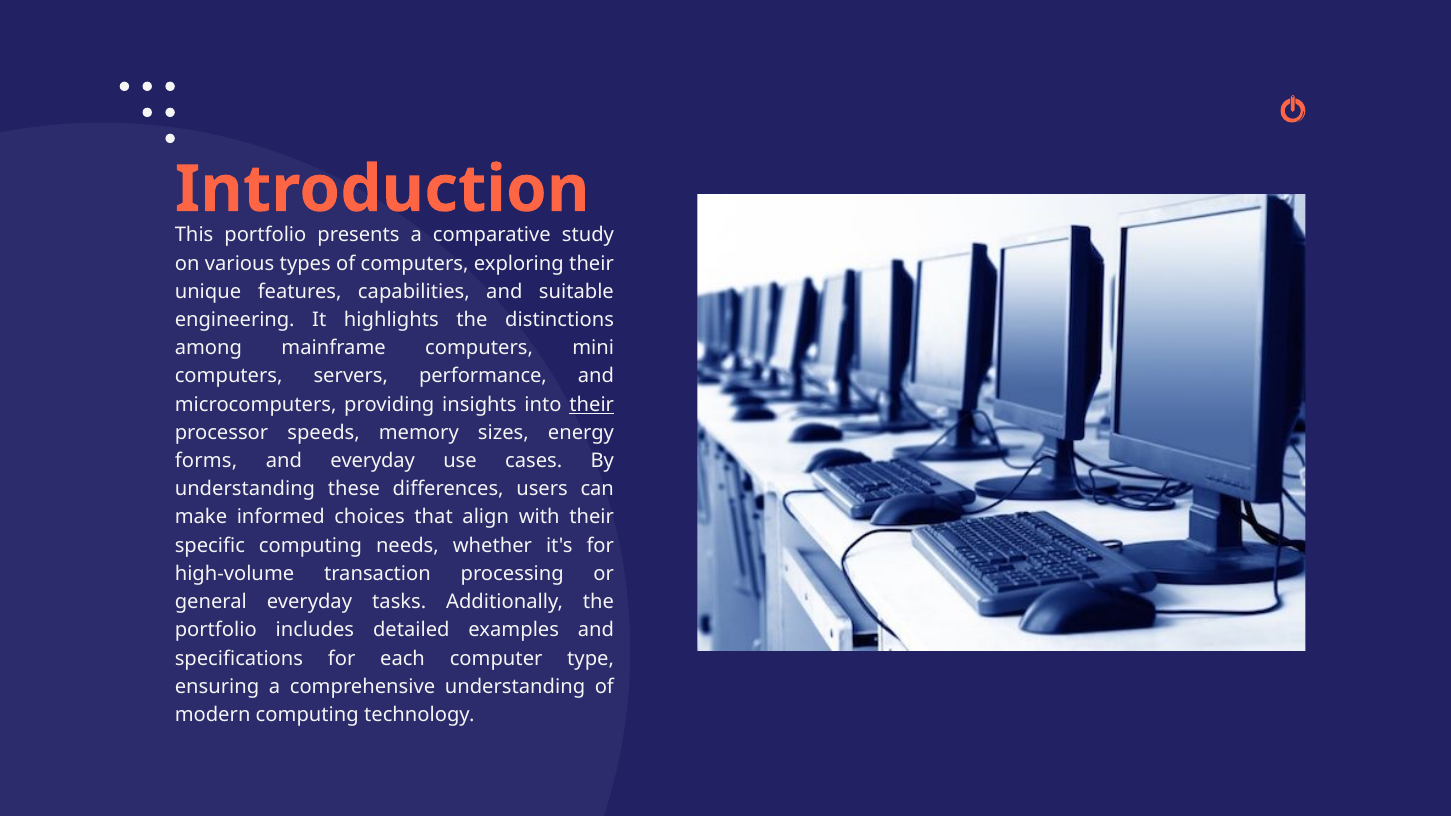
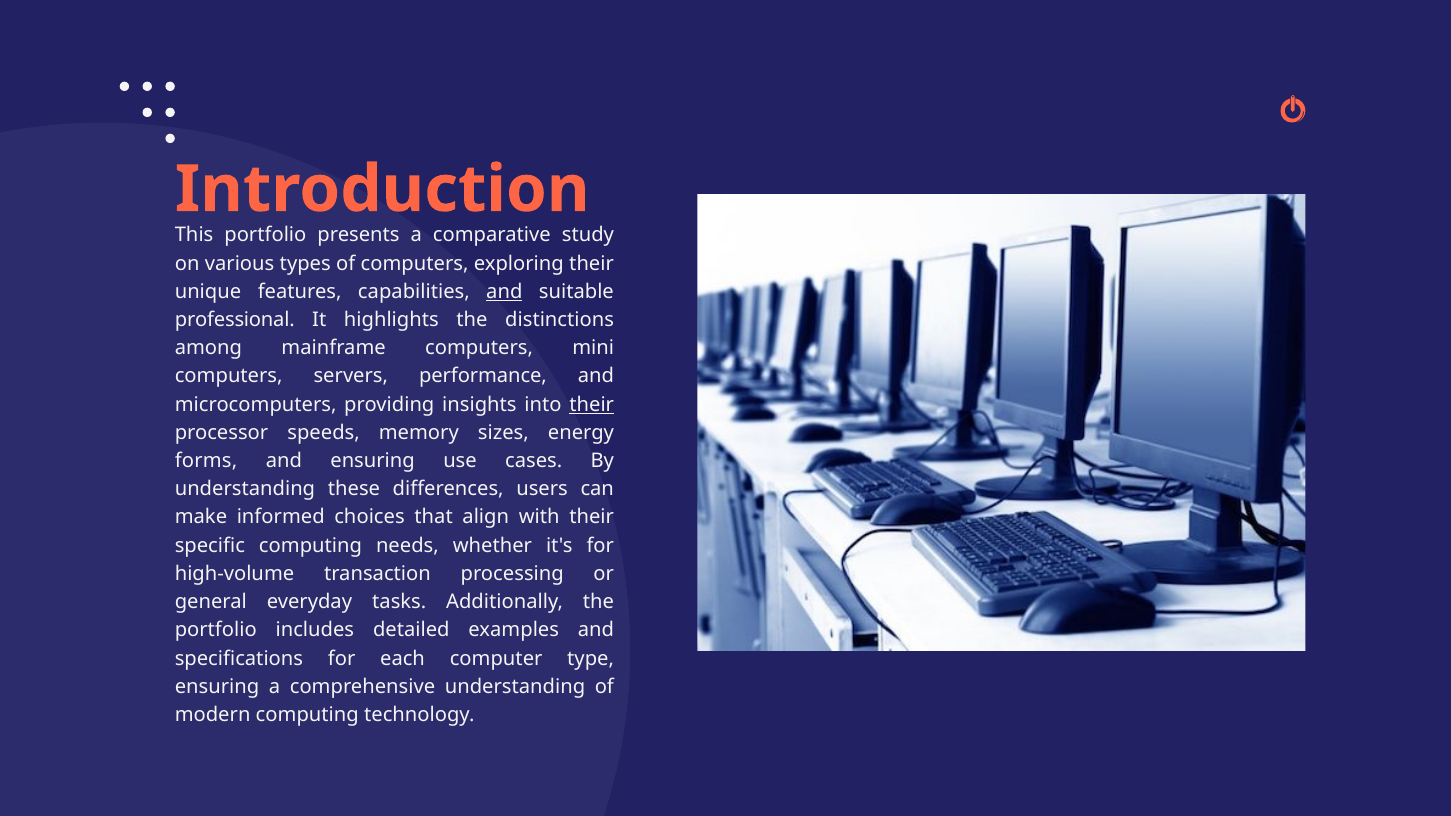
and underline: none -> present (504, 292)
engineering: engineering -> professional (235, 320)
and everyday: everyday -> ensuring (373, 461)
